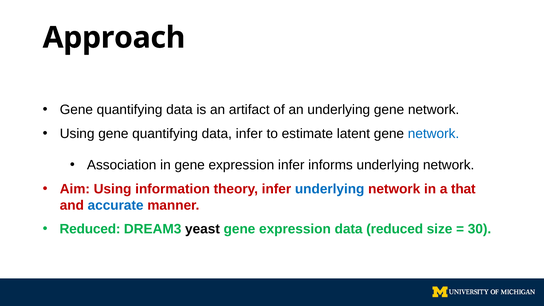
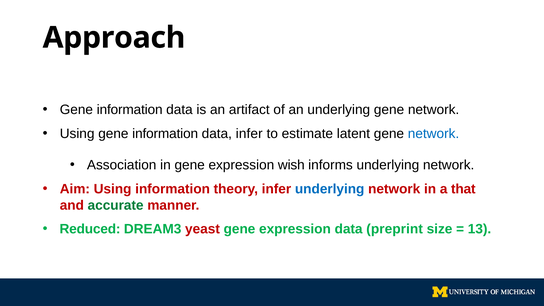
quantifying: quantifying -> information (130, 110)
Using gene quantifying: quantifying -> information (165, 134)
expression infer: infer -> wish (291, 165)
accurate colour: blue -> green (116, 205)
yeast colour: black -> red (202, 229)
data reduced: reduced -> preprint (395, 229)
30: 30 -> 13 (480, 229)
